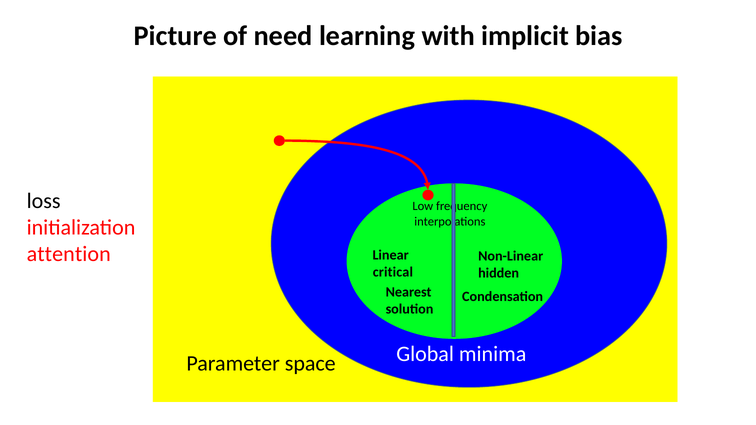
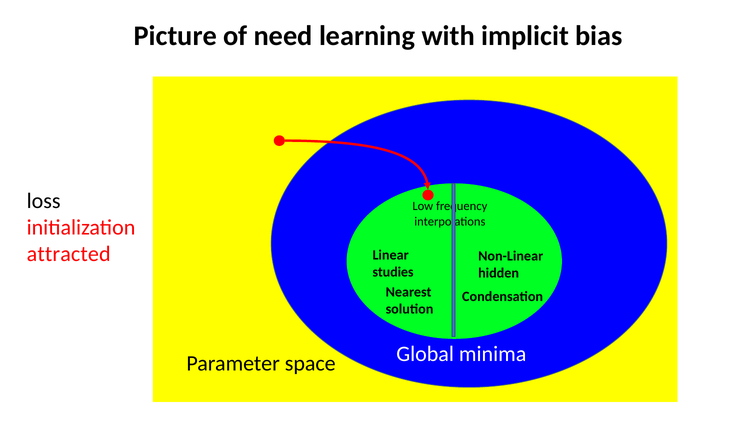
attention: attention -> attracted (69, 254)
critical: critical -> studies (393, 272)
